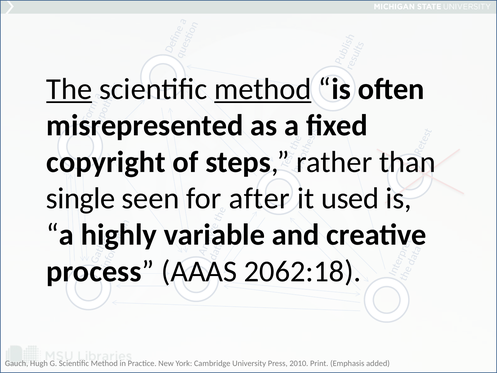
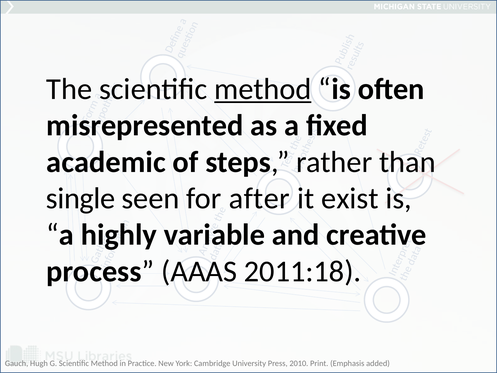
The underline: present -> none (69, 89)
copyright: copyright -> academic (106, 162)
used: used -> exist (350, 198)
2062:18: 2062:18 -> 2011:18 (303, 271)
